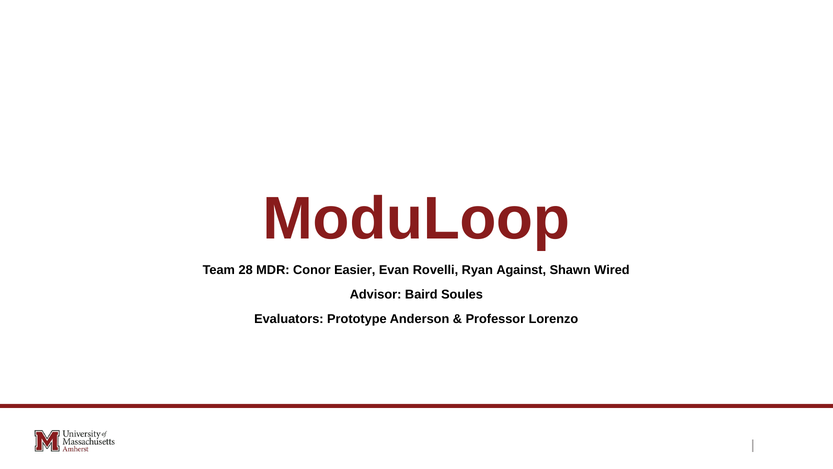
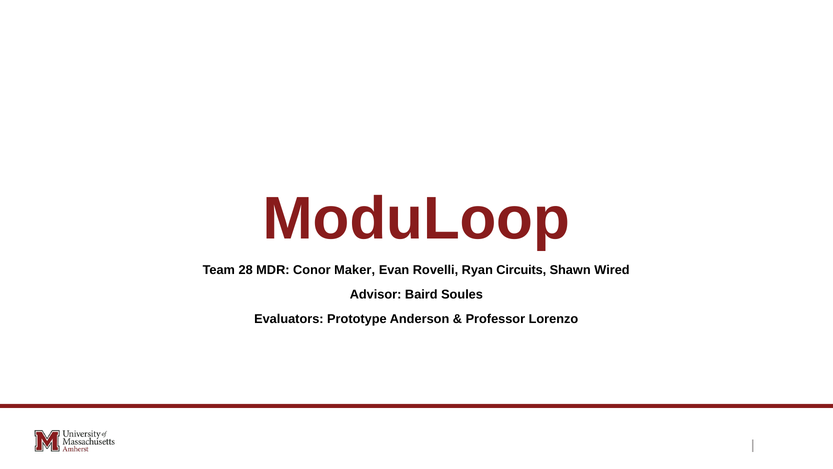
Easier: Easier -> Maker (355, 270)
Against: Against -> Circuits (521, 270)
